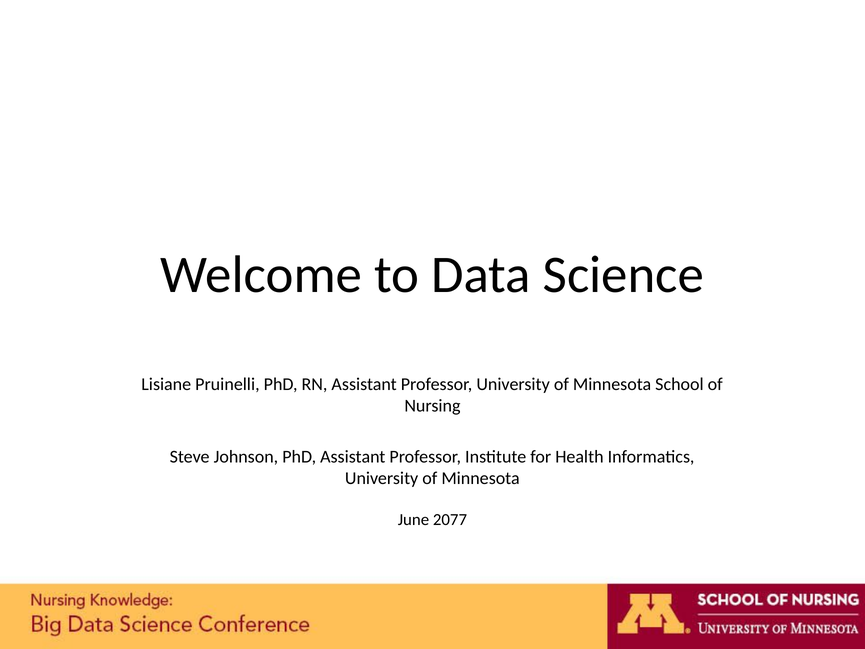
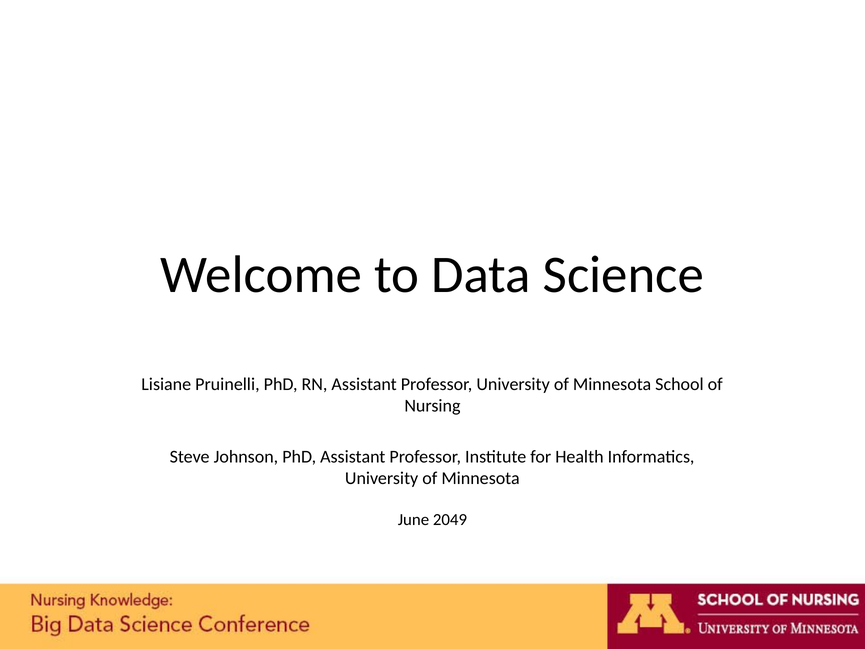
2077: 2077 -> 2049 (450, 519)
